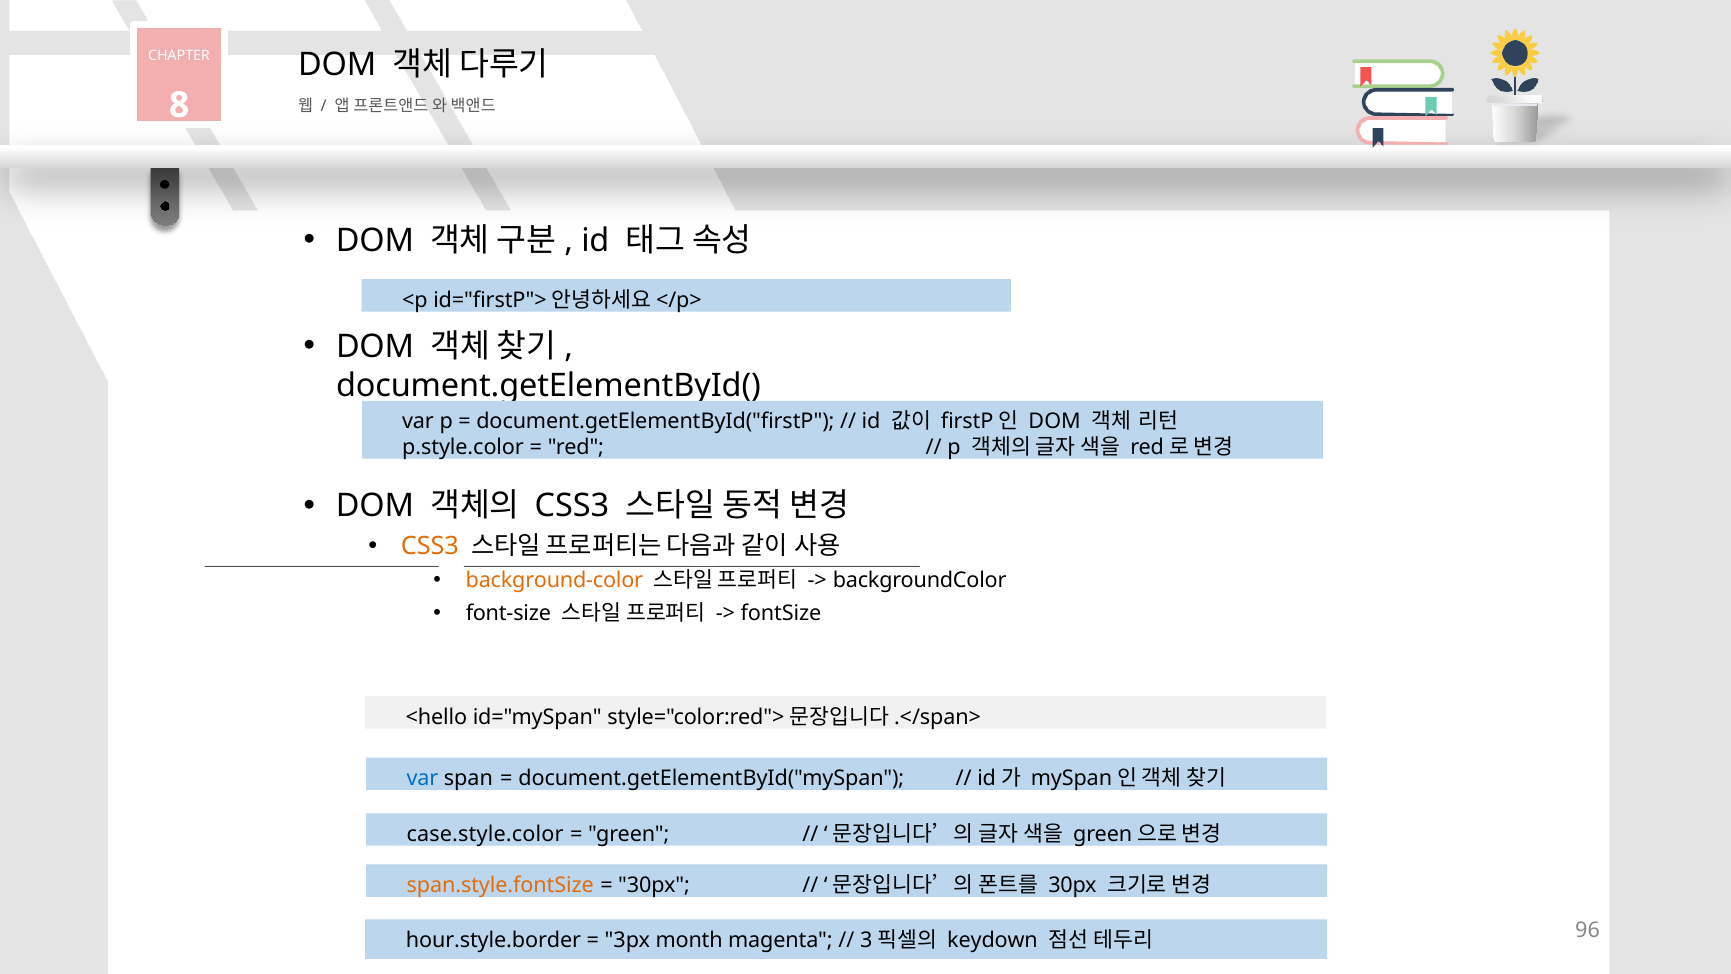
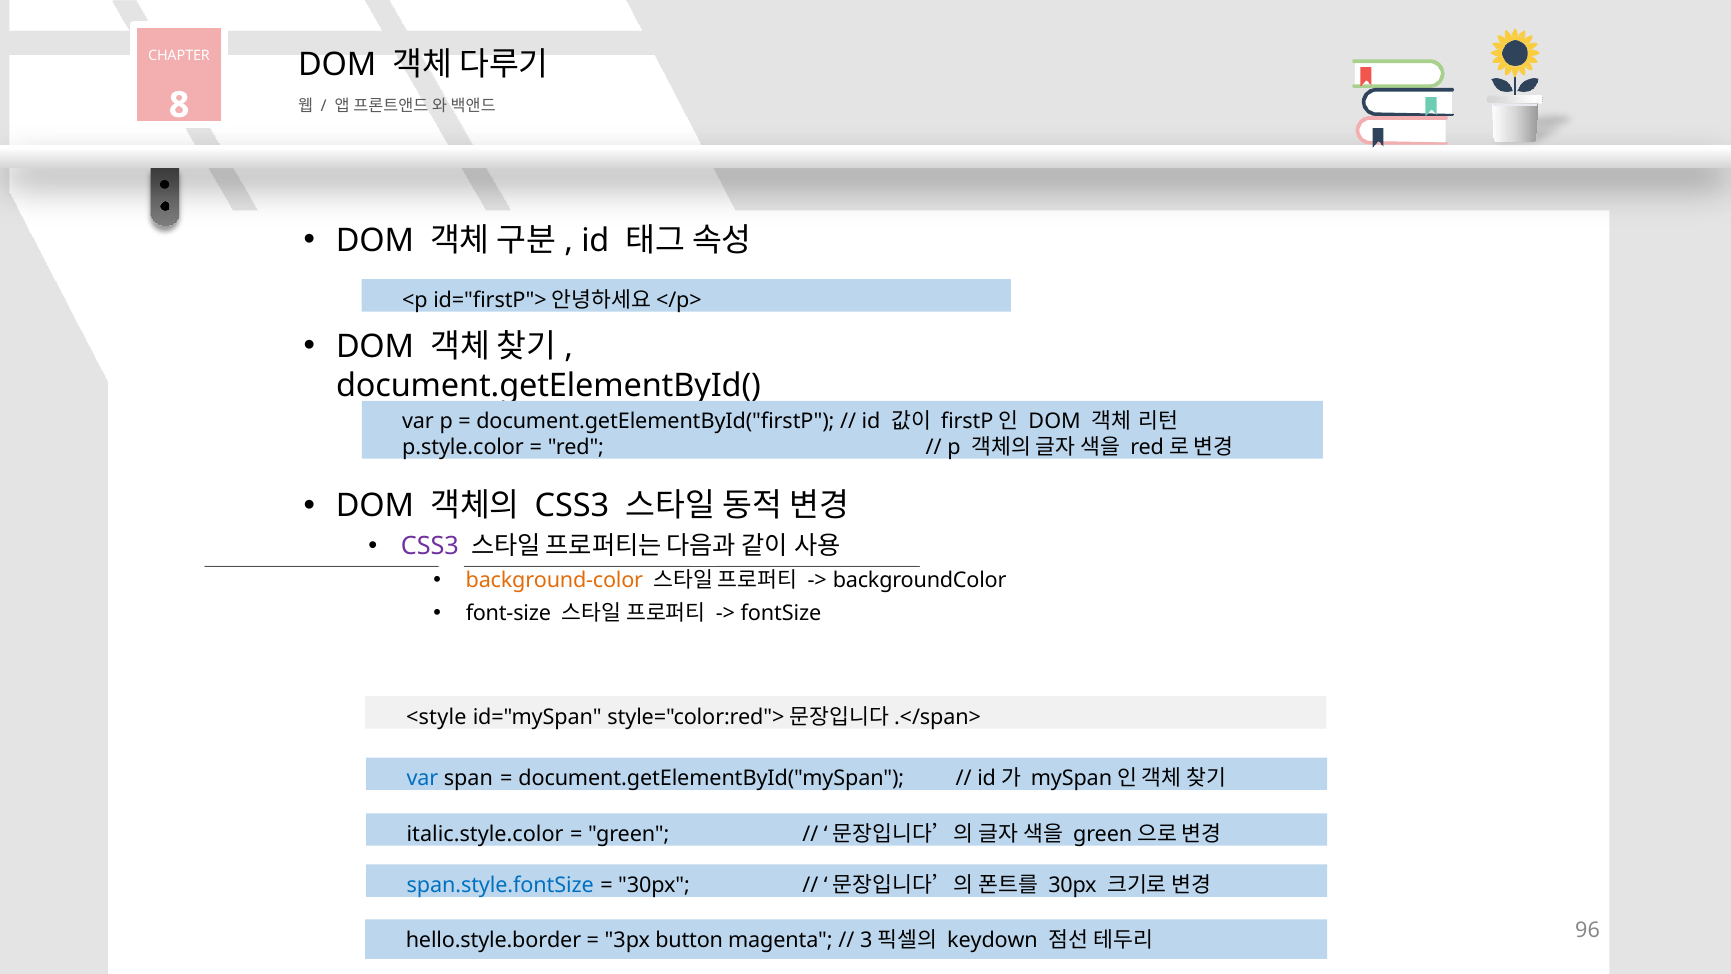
CSS3 colour: orange -> purple (430, 546)
<hello: <hello -> <style (436, 717)
case.style.color: case.style.color -> italic.style.color (485, 834)
span.style.fontSize colour: orange -> blue (500, 885)
hour.style.border: hour.style.border -> hello.style.border (493, 940)
month: month -> button (689, 940)
